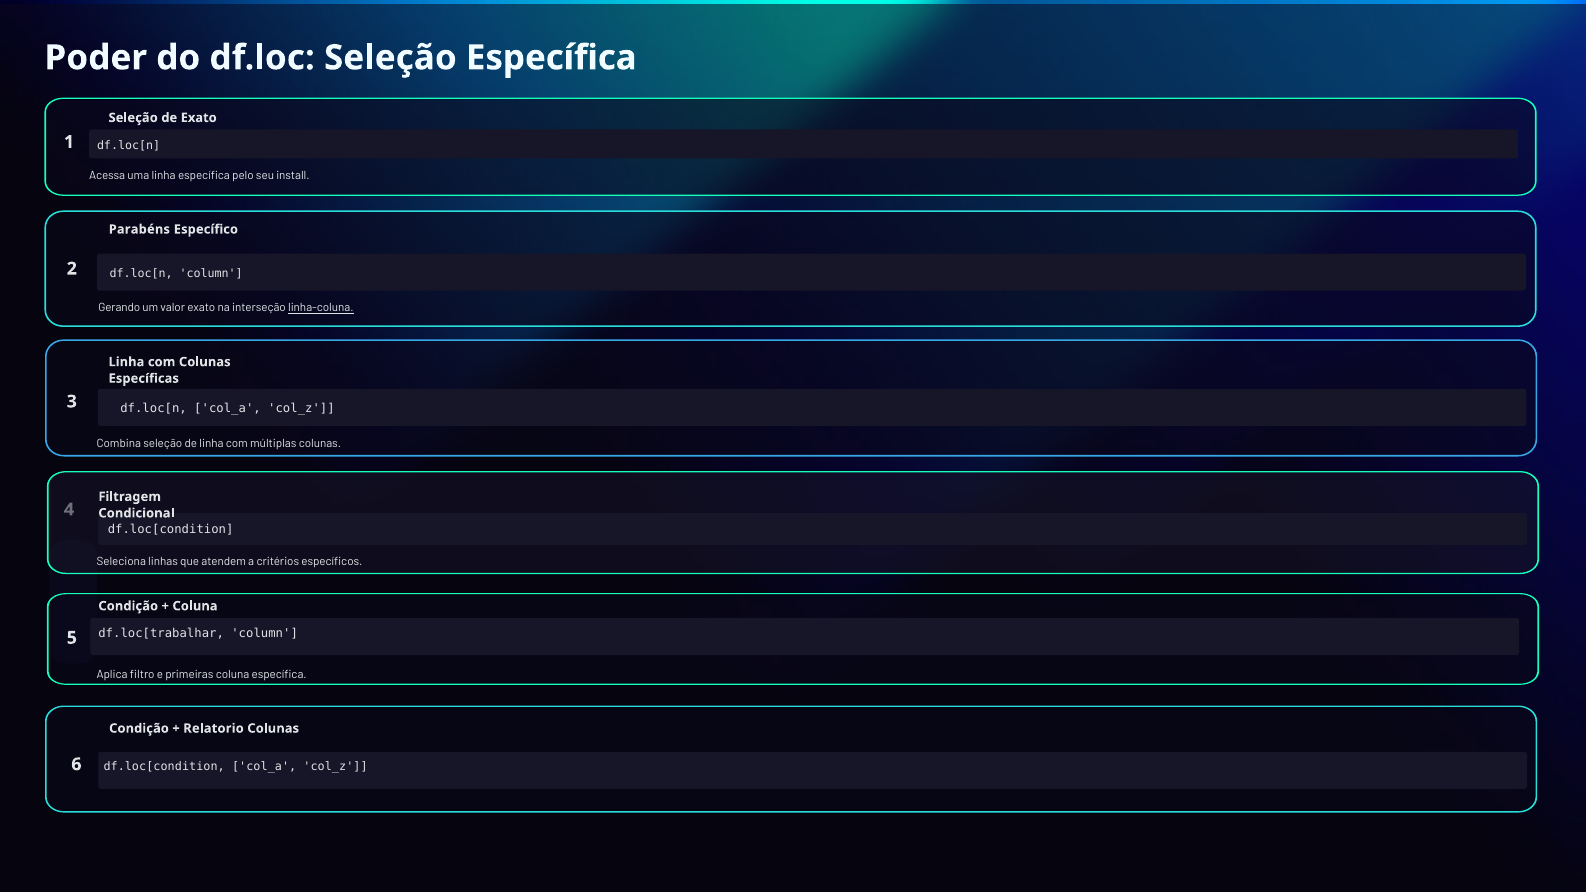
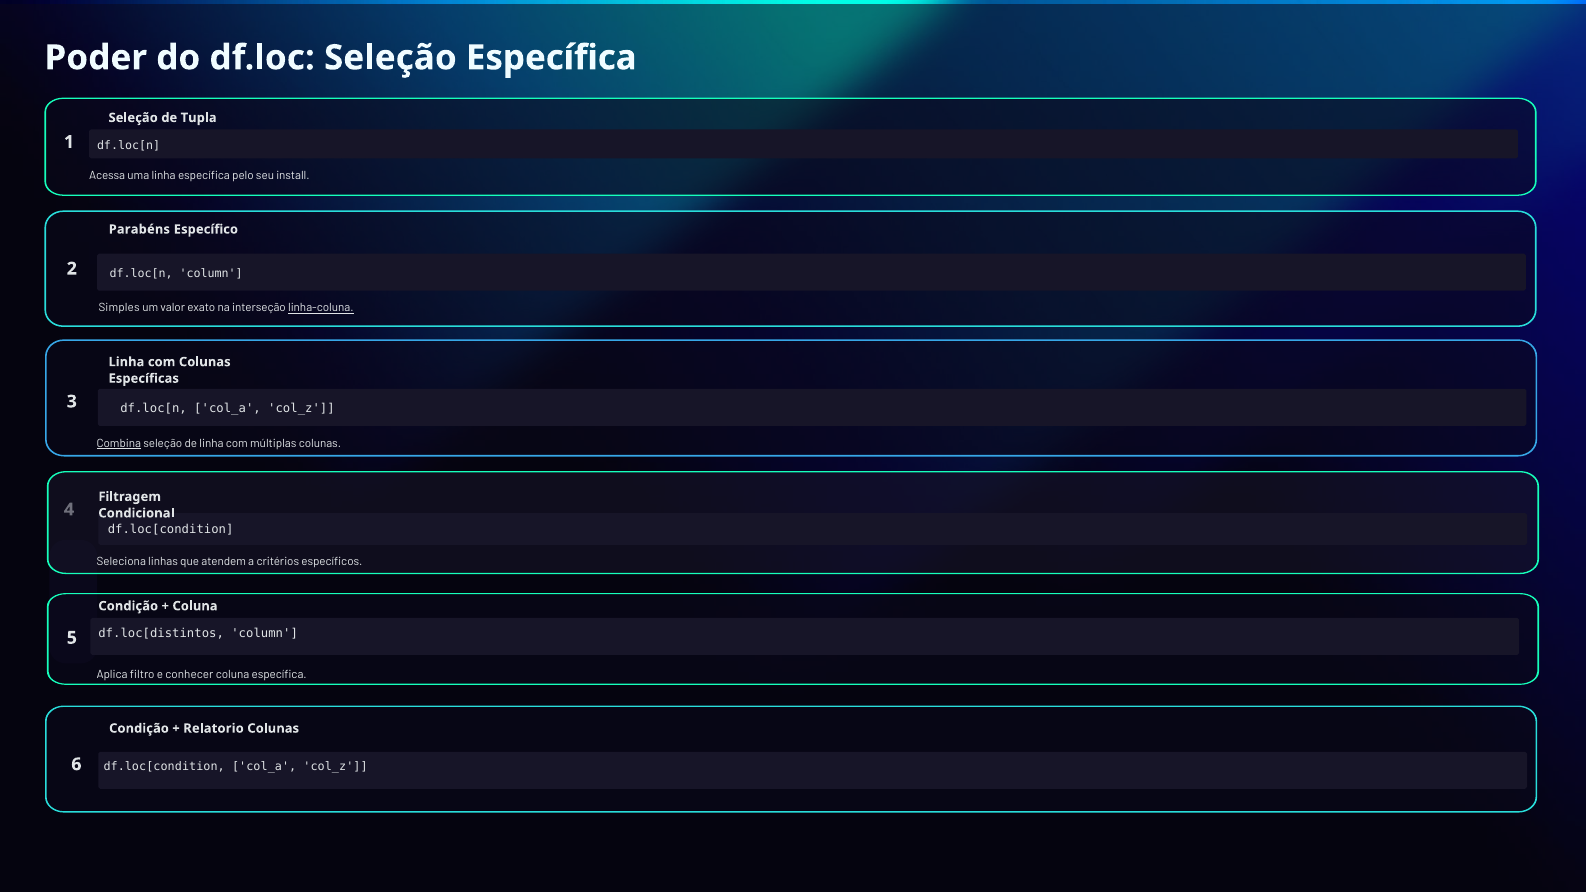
de Exato: Exato -> Tupla (199, 118)
Gerando: Gerando -> Simples (119, 308)
Combina underline: none -> present (119, 443)
df.loc[trabalhar: df.loc[trabalhar -> df.loc[distintos (161, 634)
primeiras: primeiras -> conhecer (189, 675)
